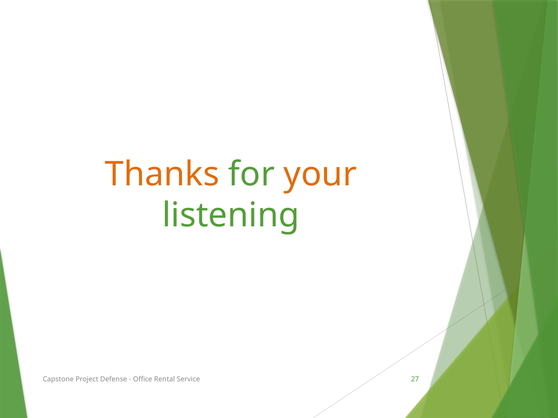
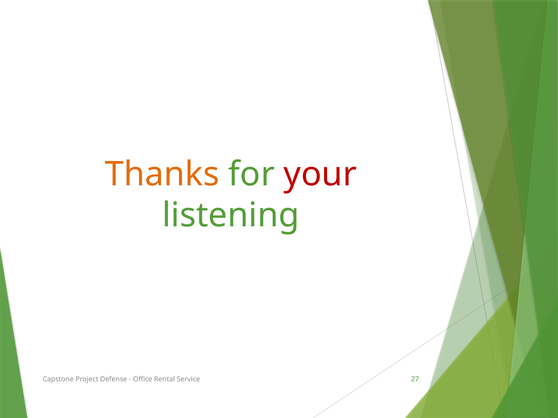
your colour: orange -> red (320, 175)
